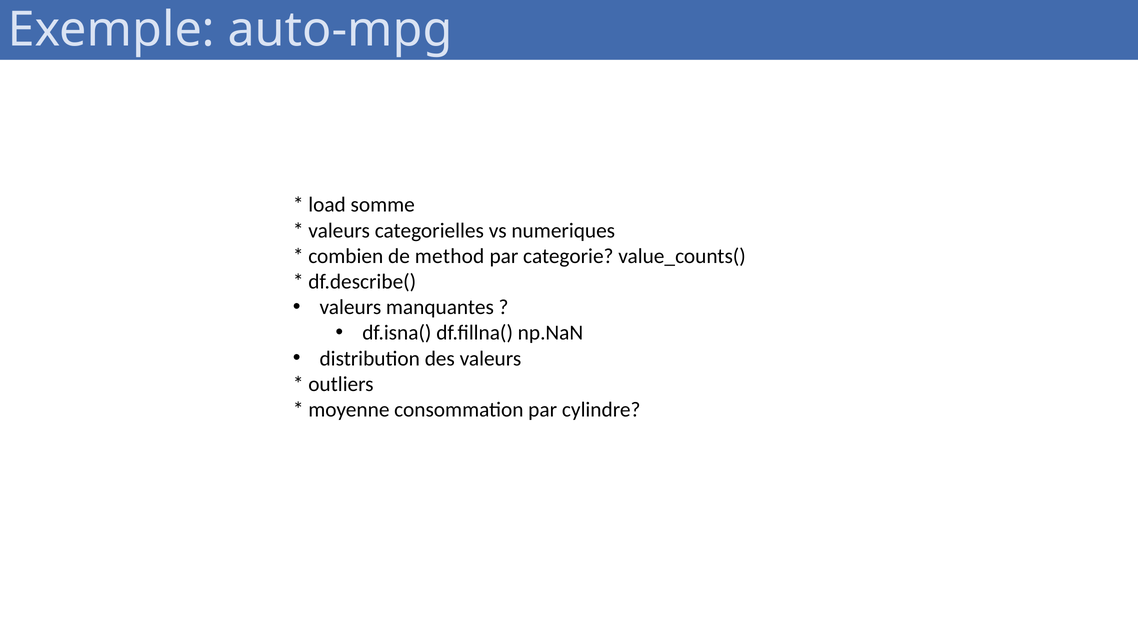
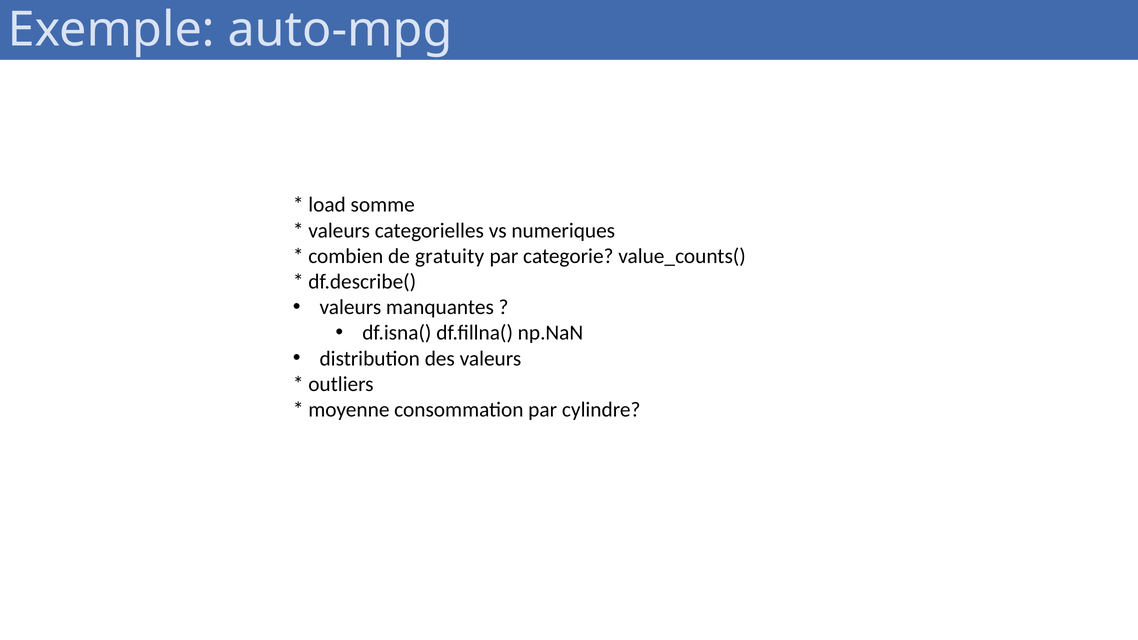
method: method -> gratuity (450, 256)
